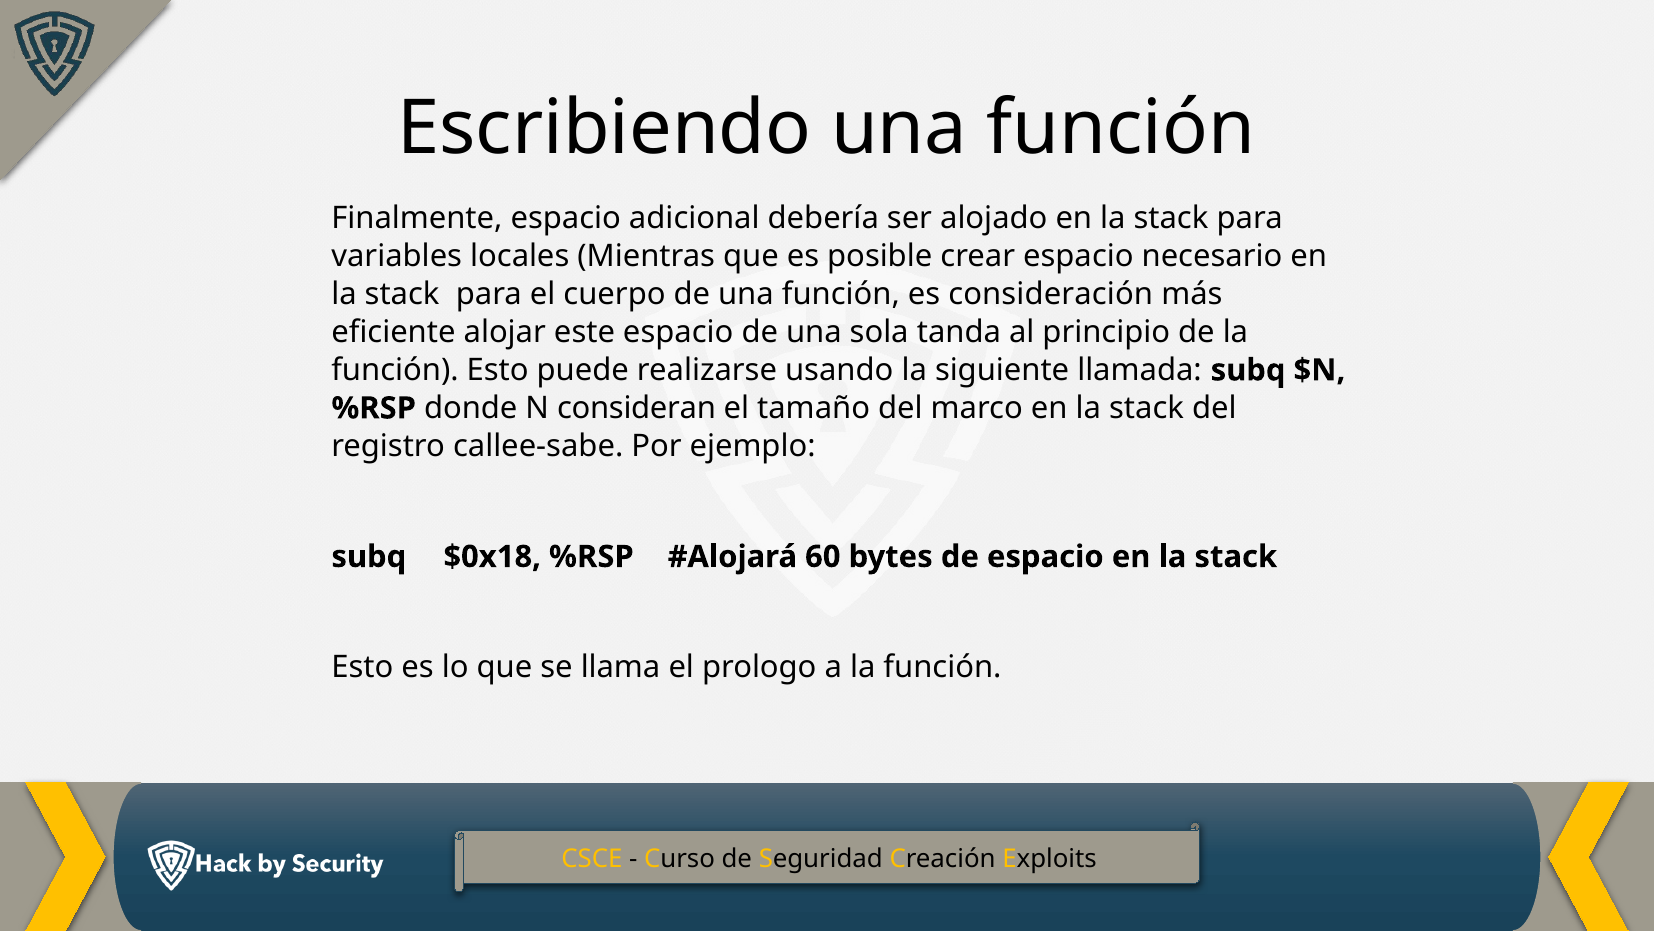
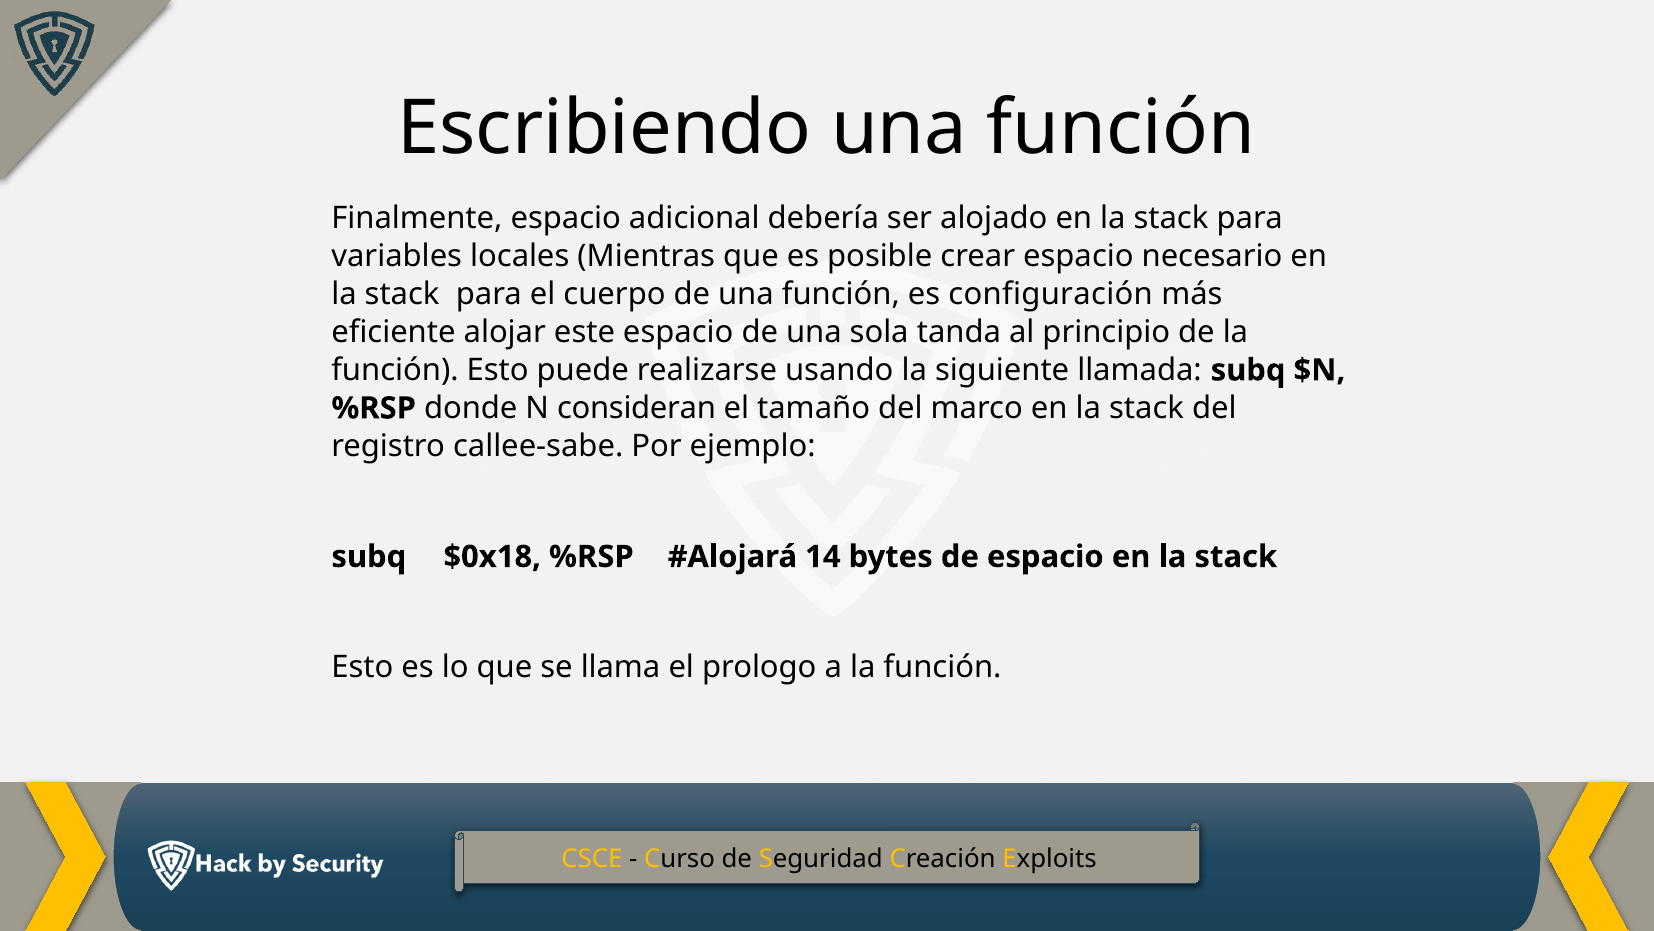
consideración: consideración -> configuración (1051, 294)
60: 60 -> 14 (823, 556)
